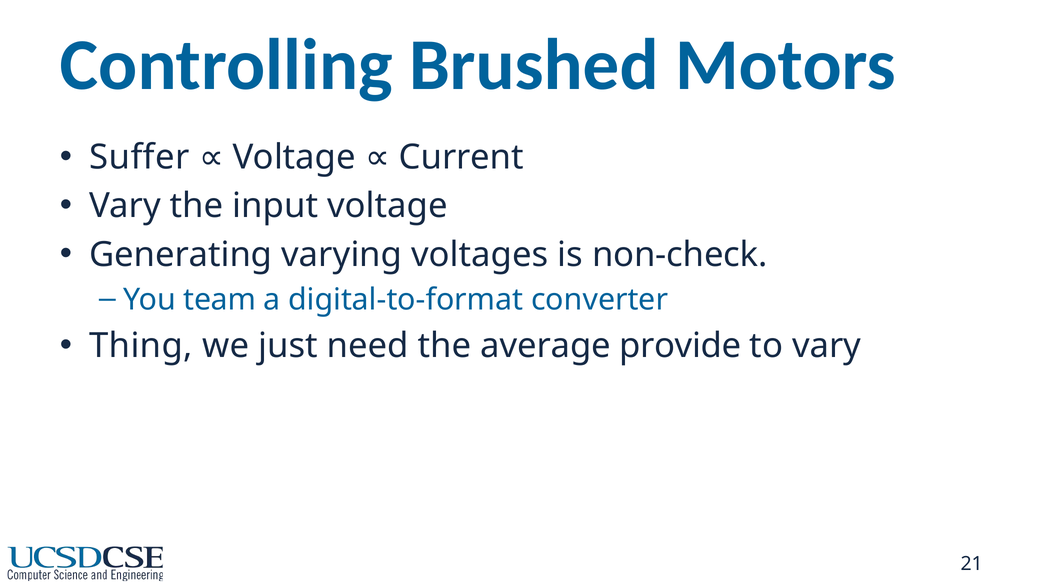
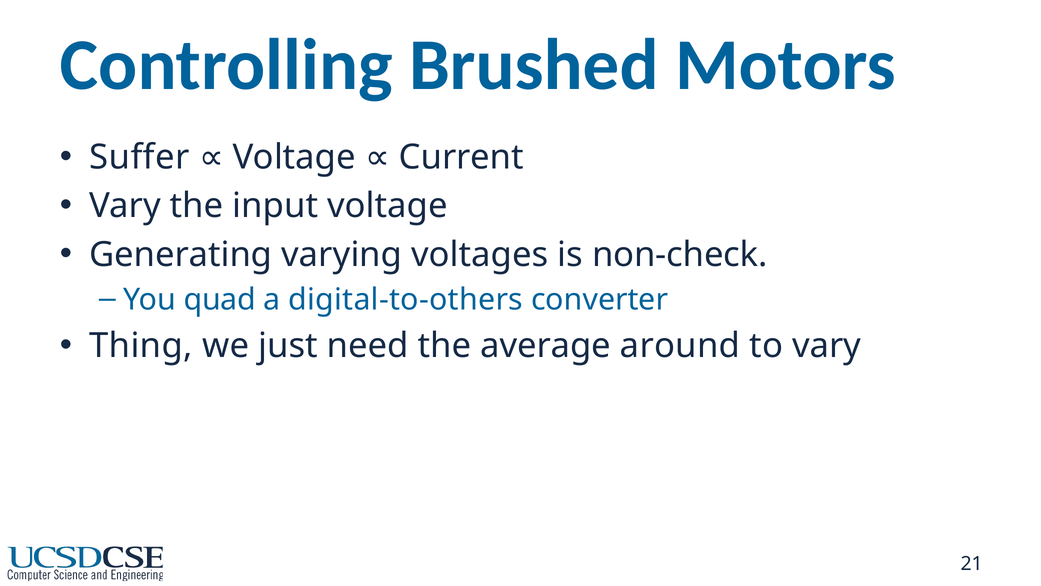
team: team -> quad (220, 299)
digital-to-format: digital-to-format -> digital-to-others (405, 299)
provide: provide -> around (680, 346)
